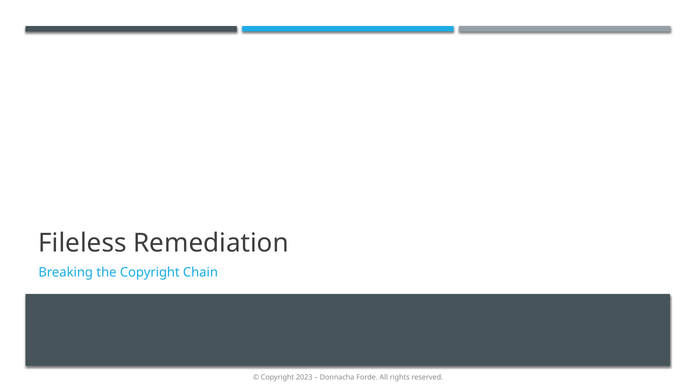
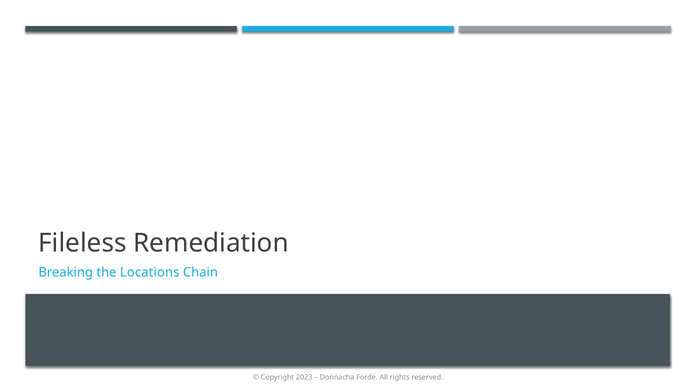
the Copyright: Copyright -> Locations (150, 272)
